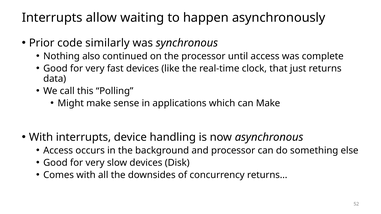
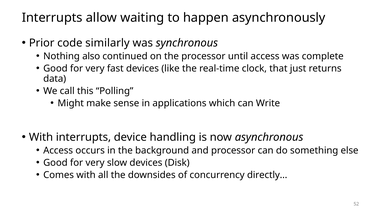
can Make: Make -> Write (268, 103)
returns…: returns… -> directly… (267, 175)
